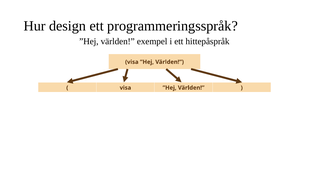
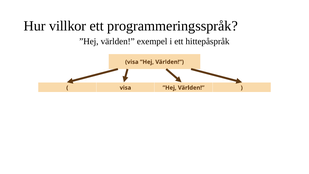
design: design -> villkor (68, 26)
